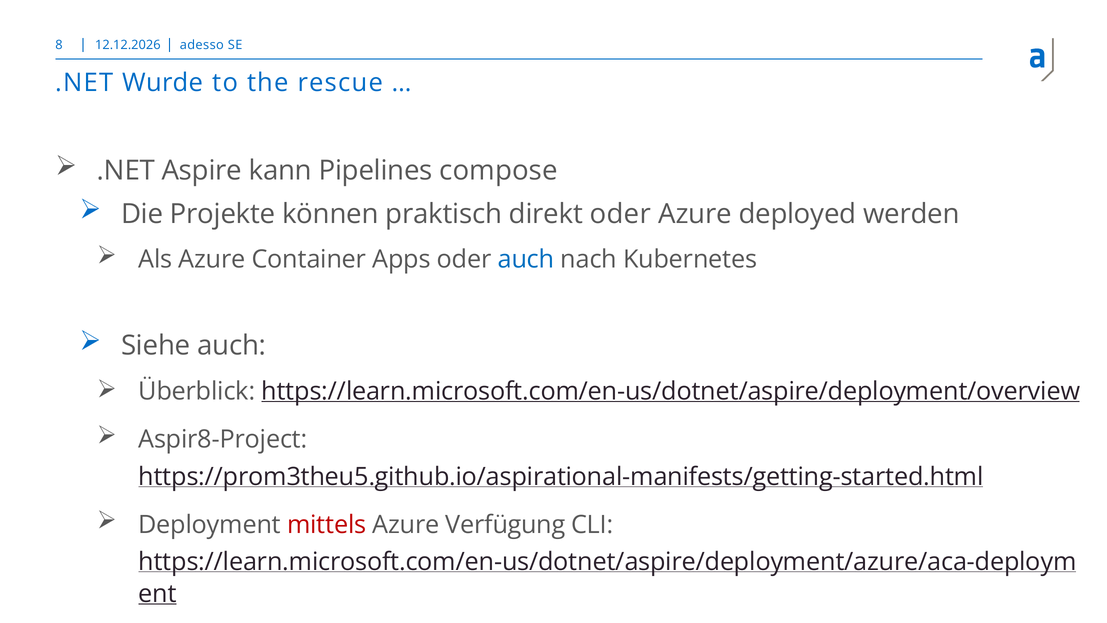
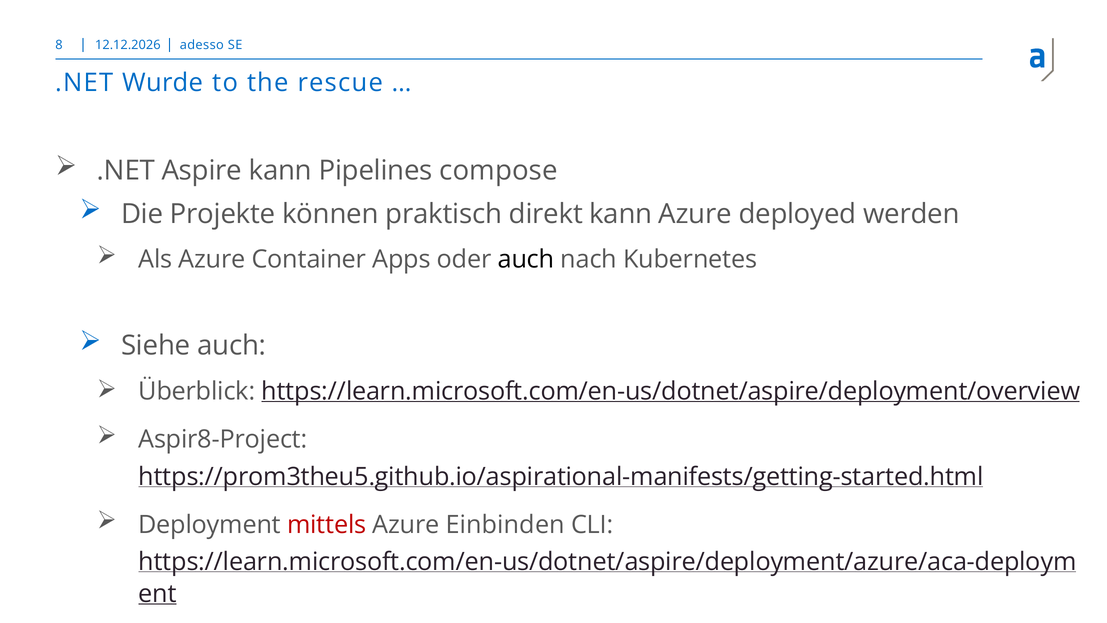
direkt oder: oder -> kann (621, 214)
auch colour: blue -> black (526, 259)
Verfügung: Verfügung -> Einbinden (505, 524)
